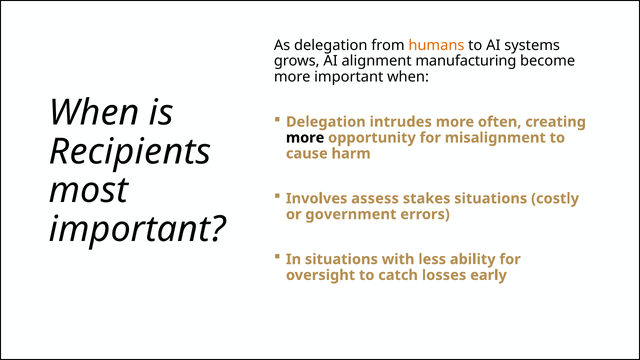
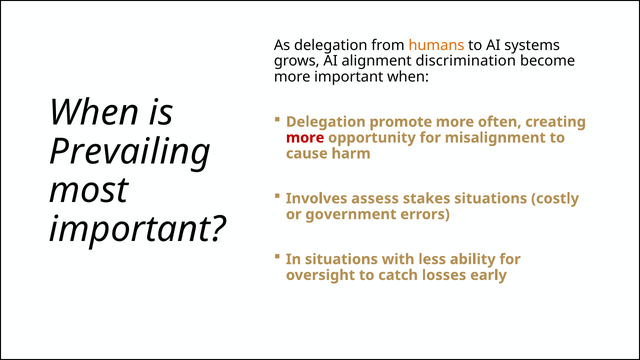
manufacturing: manufacturing -> discrimination (466, 61)
intrudes: intrudes -> promote (401, 122)
more colour: black -> red (305, 138)
Recipients: Recipients -> Prevailing (130, 152)
